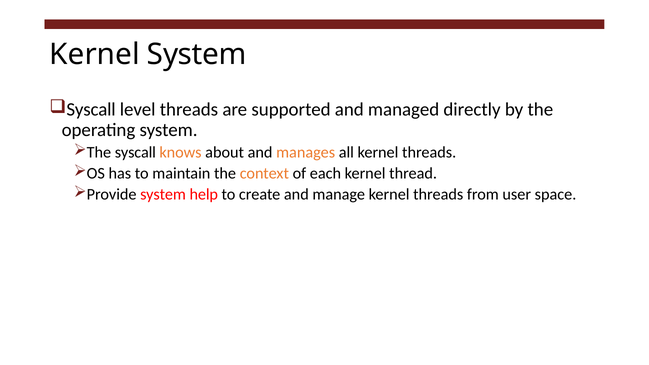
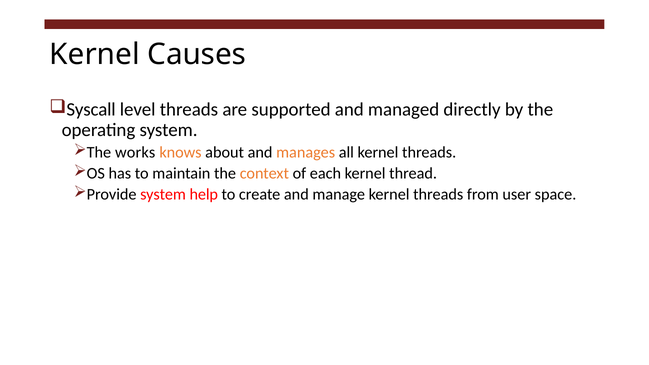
Kernel System: System -> Causes (197, 55)
The syscall: syscall -> works (135, 153)
